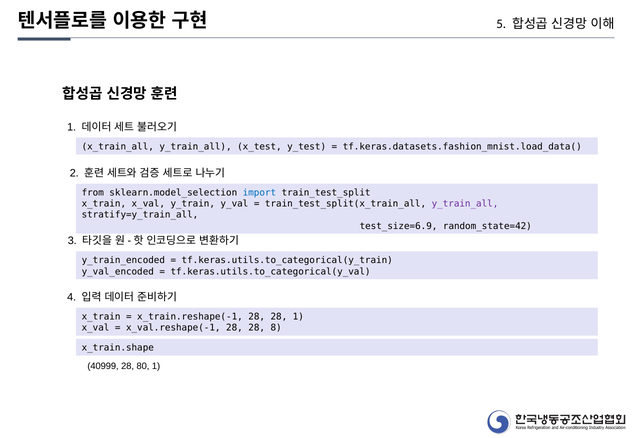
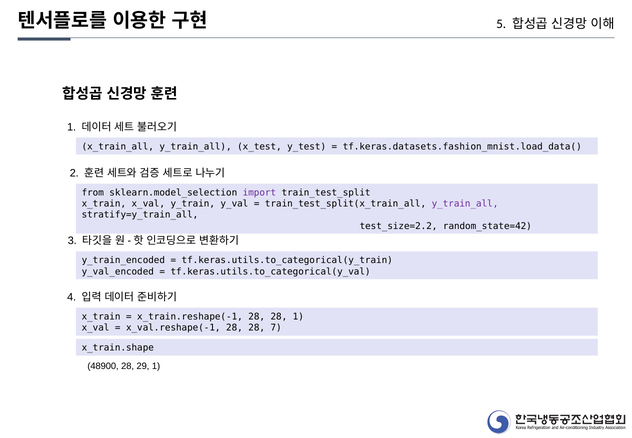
import colour: blue -> purple (259, 193)
test_size=6.9: test_size=6.9 -> test_size=2.2 (398, 226)
8: 8 -> 7 (276, 328)
40999: 40999 -> 48900 (103, 366)
80: 80 -> 29 (143, 366)
